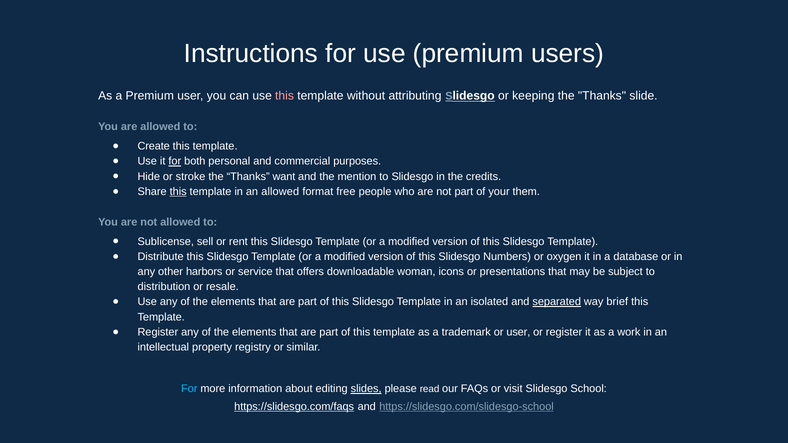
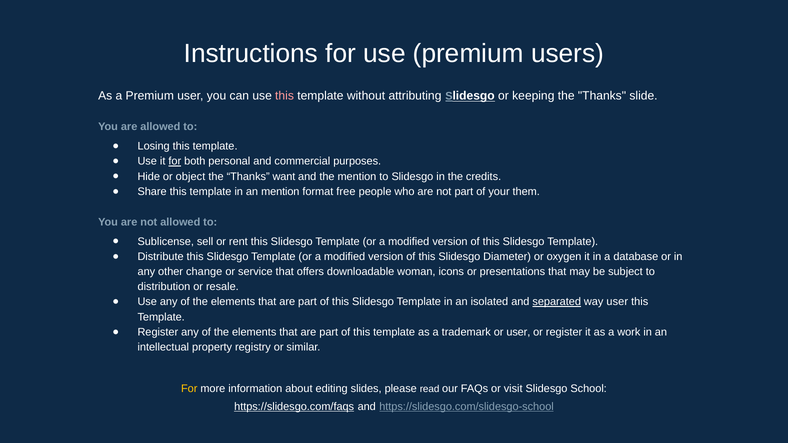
Create: Create -> Losing (154, 146)
stroke: stroke -> object (191, 177)
this underline: present -> none (178, 192)
an allowed: allowed -> mention (280, 192)
Numbers: Numbers -> Diameter (507, 257)
harbors: harbors -> change (204, 272)
way brief: brief -> user (617, 302)
For colour: light blue -> yellow (189, 389)
slides underline: present -> none (366, 389)
